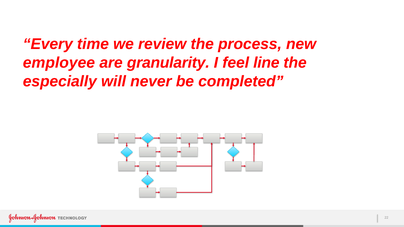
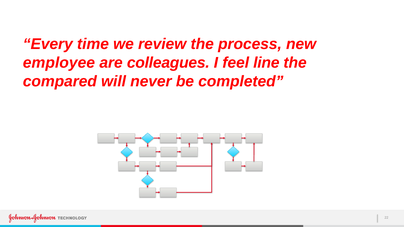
granularity: granularity -> colleagues (168, 63)
especially: especially -> compared (60, 81)
